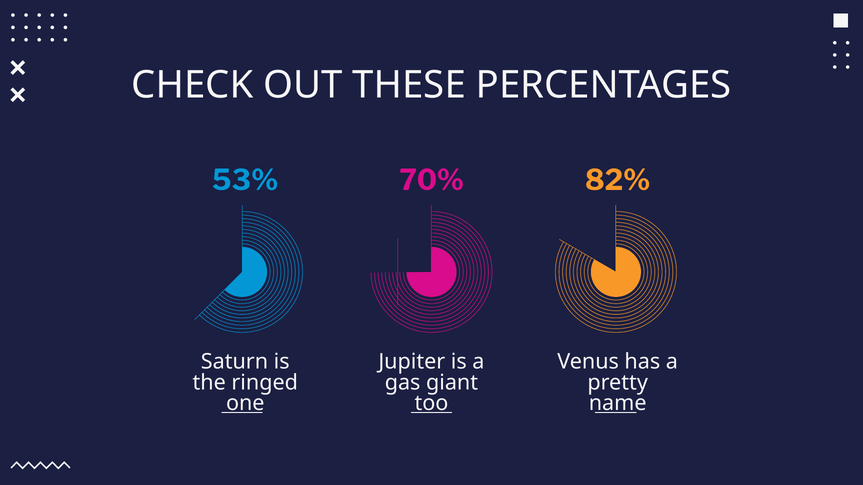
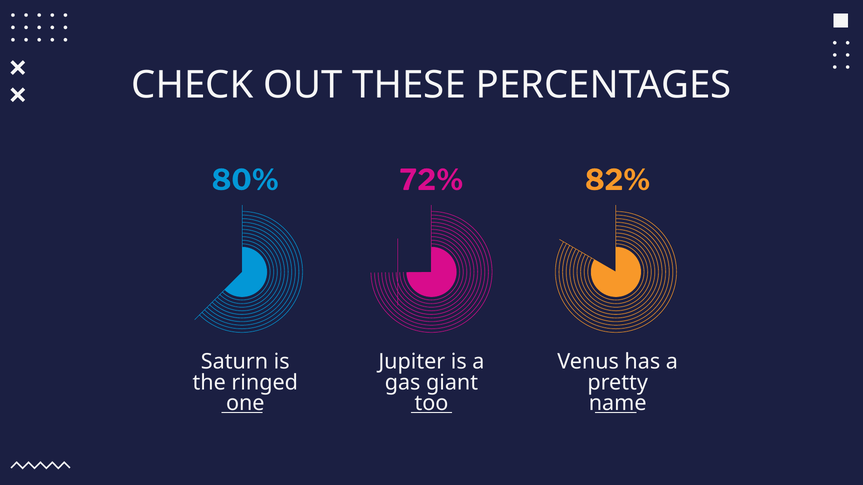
53%: 53% -> 80% (245, 181)
70%: 70% -> 72% (431, 181)
